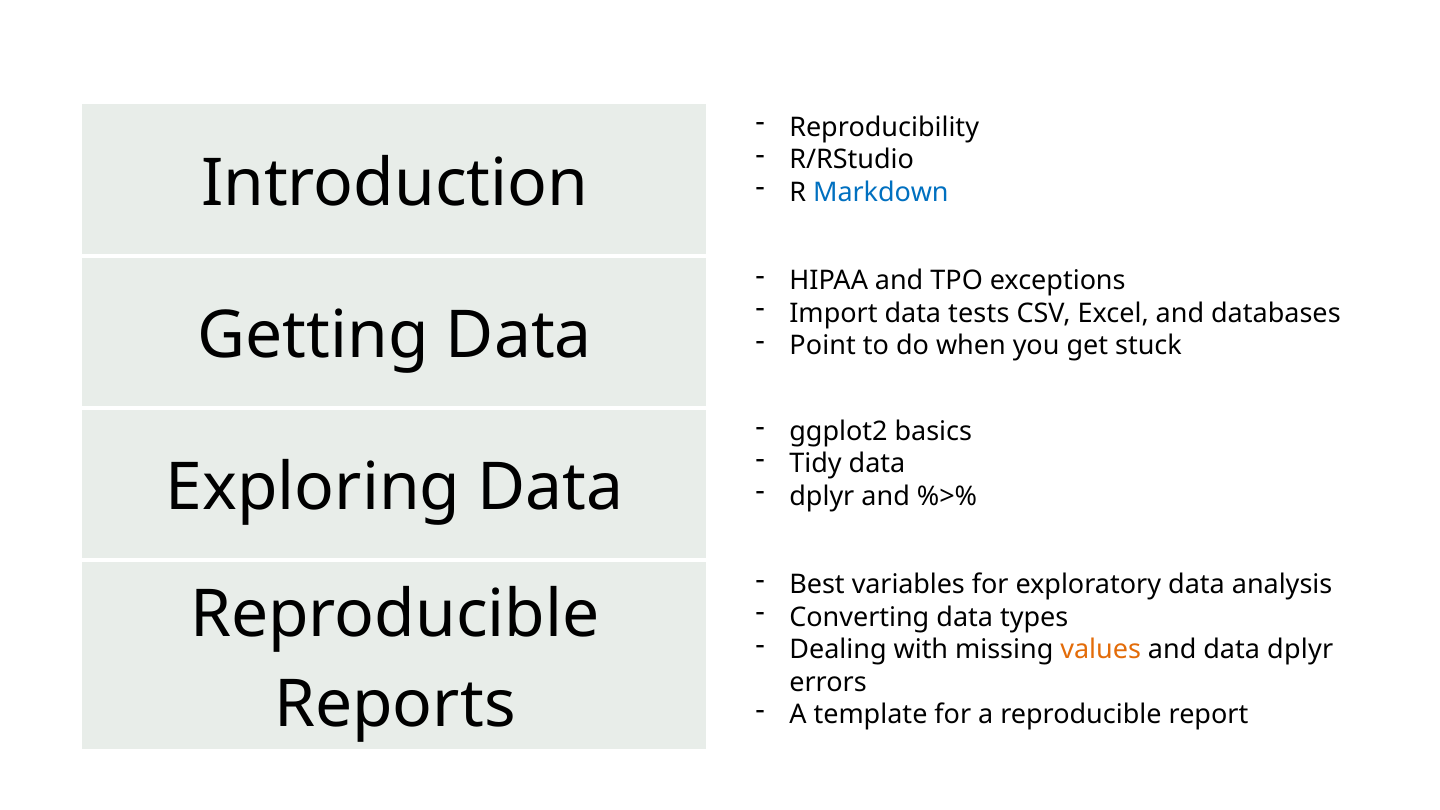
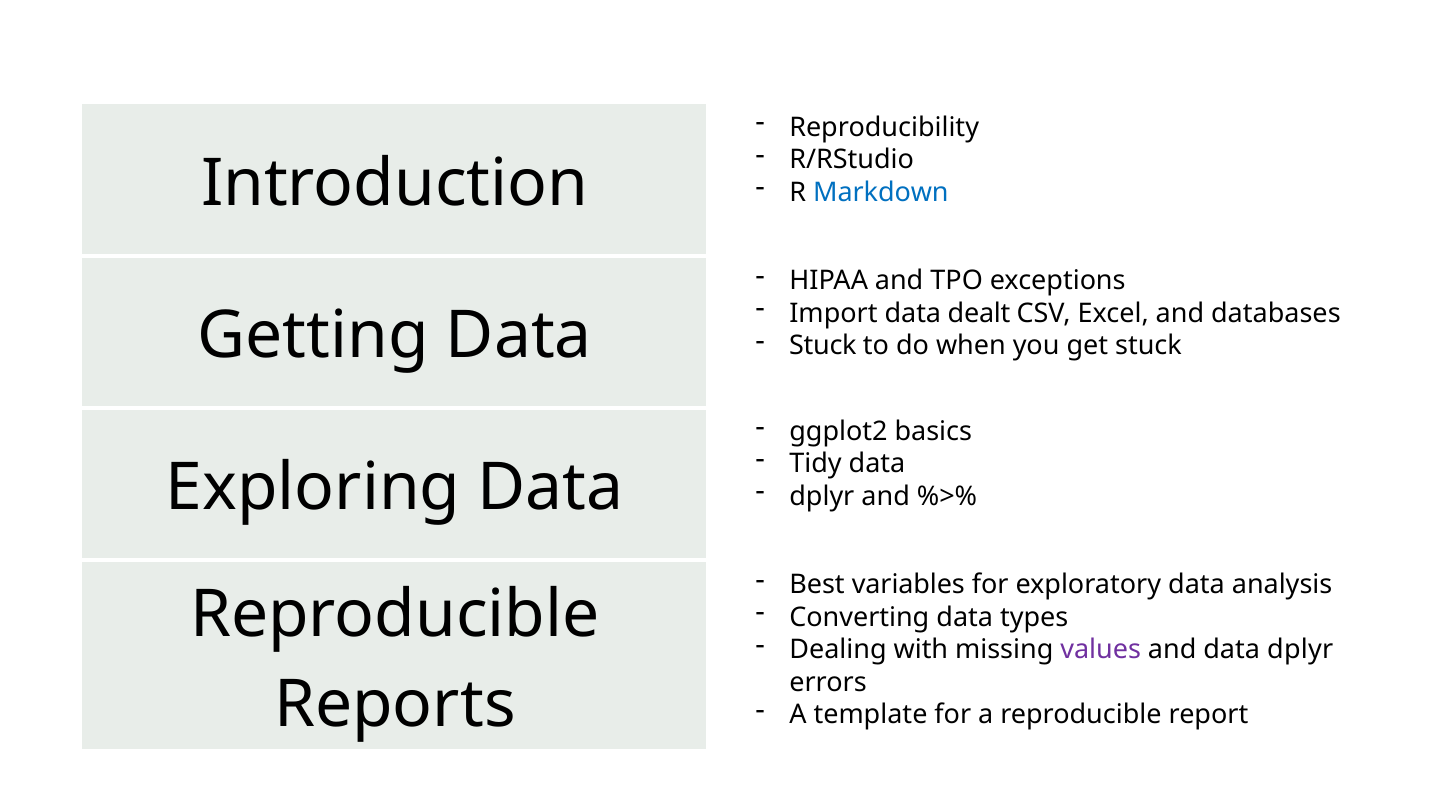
tests: tests -> dealt (979, 313)
Point: Point -> Stuck (823, 346)
values colour: orange -> purple (1101, 650)
